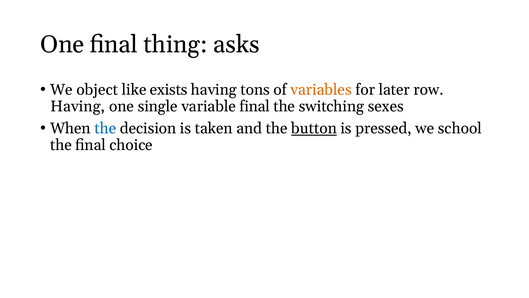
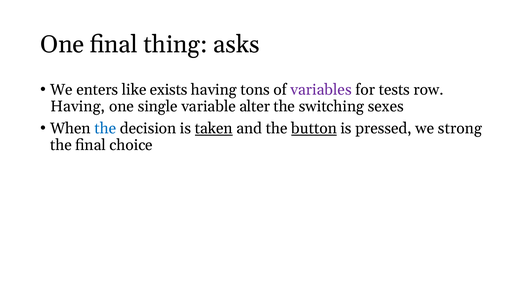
object: object -> enters (97, 89)
variables colour: orange -> purple (321, 89)
later: later -> tests (394, 89)
variable final: final -> alter (255, 106)
taken underline: none -> present (214, 128)
school: school -> strong (460, 128)
